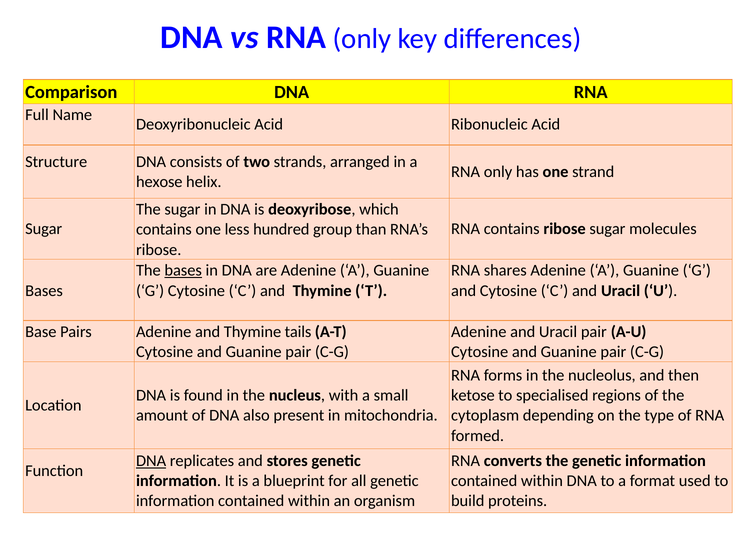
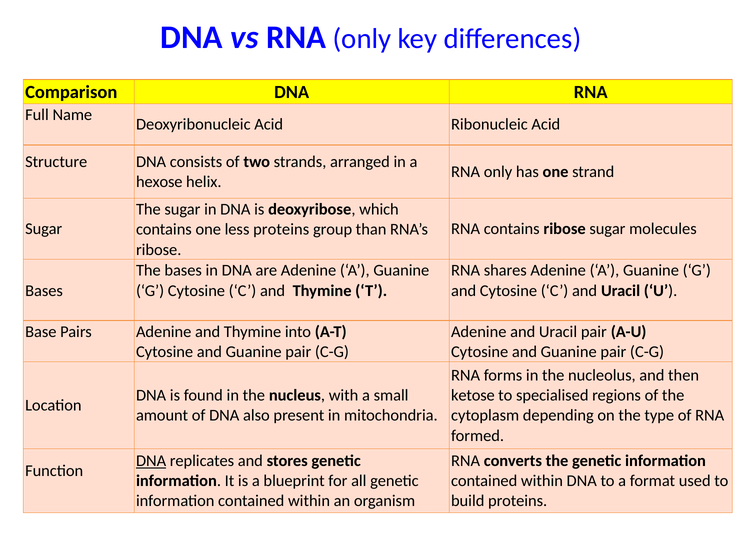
less hundred: hundred -> proteins (281, 230)
bases underline: present -> none (183, 271)
tails: tails -> into (298, 332)
